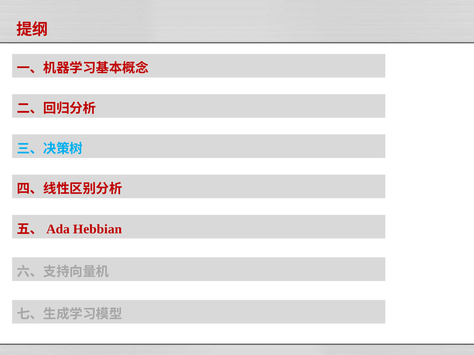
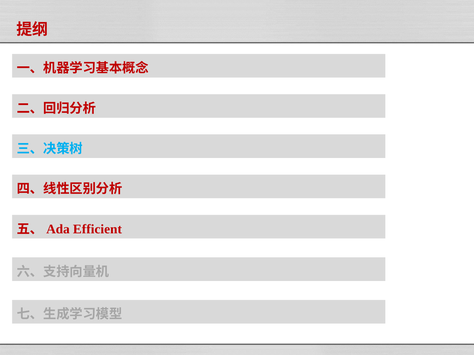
Hebbian: Hebbian -> Efficient (97, 230)
